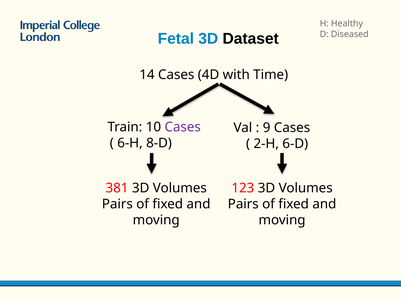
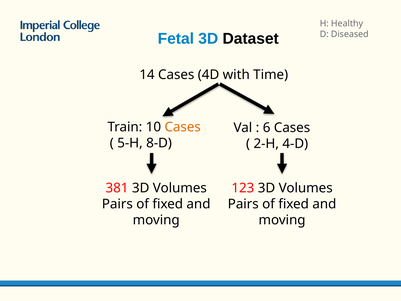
Cases colour: purple -> orange (183, 127)
9: 9 -> 6 (267, 127)
6-H: 6-H -> 5-H (130, 143)
6-D: 6-D -> 4-D (295, 144)
